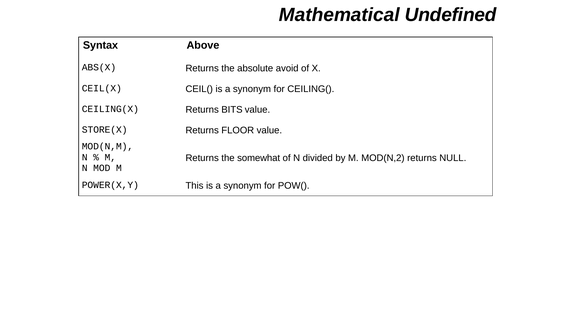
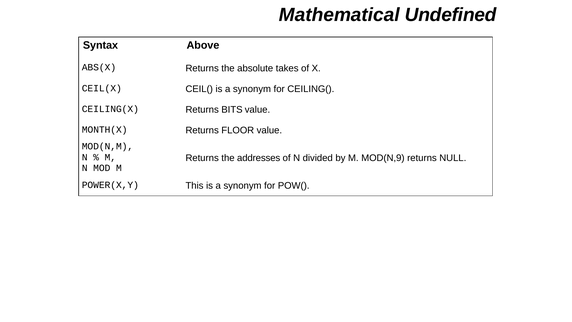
avoid: avoid -> takes (287, 68)
STORE(X: STORE(X -> MONTH(X (105, 130)
somewhat: somewhat -> addresses (259, 158)
MOD(N,2: MOD(N,2 -> MOD(N,9 (383, 158)
